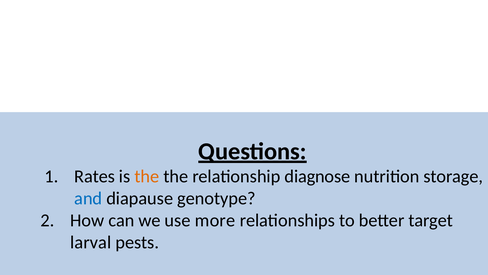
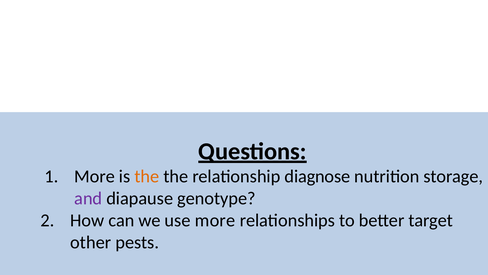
Rates: Rates -> More (95, 176)
and colour: blue -> purple (88, 198)
larval: larval -> other (91, 242)
